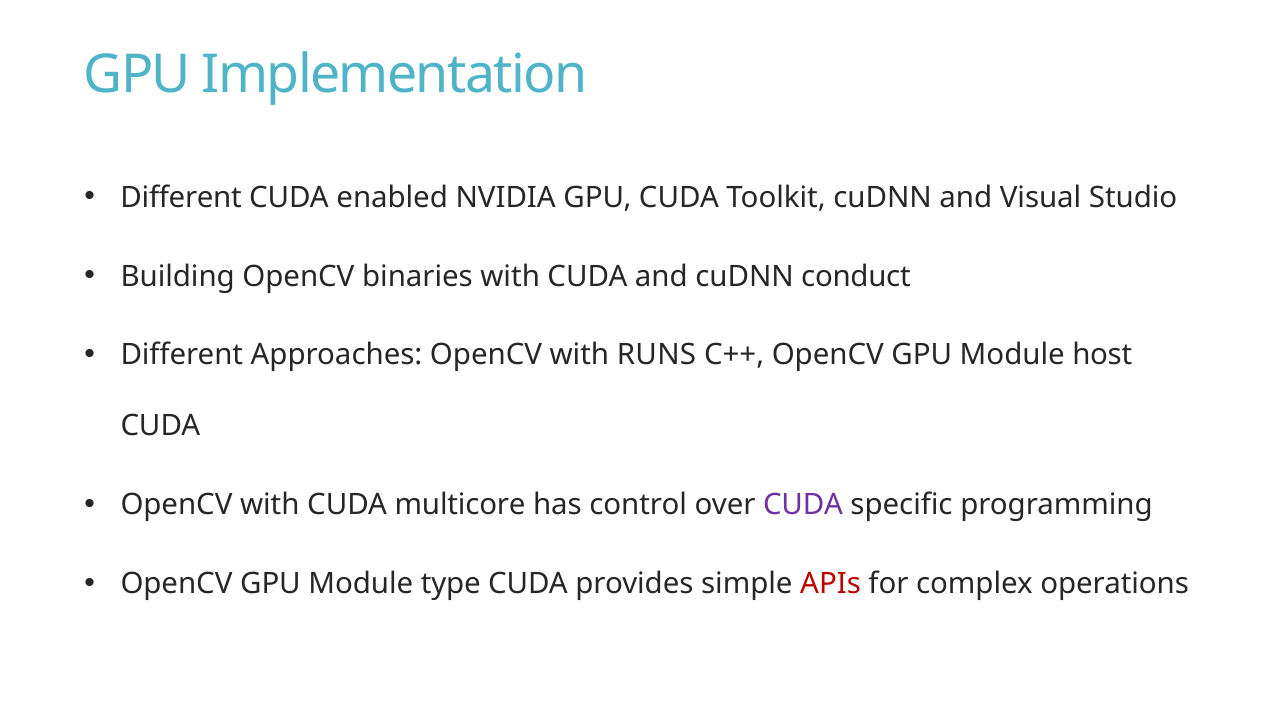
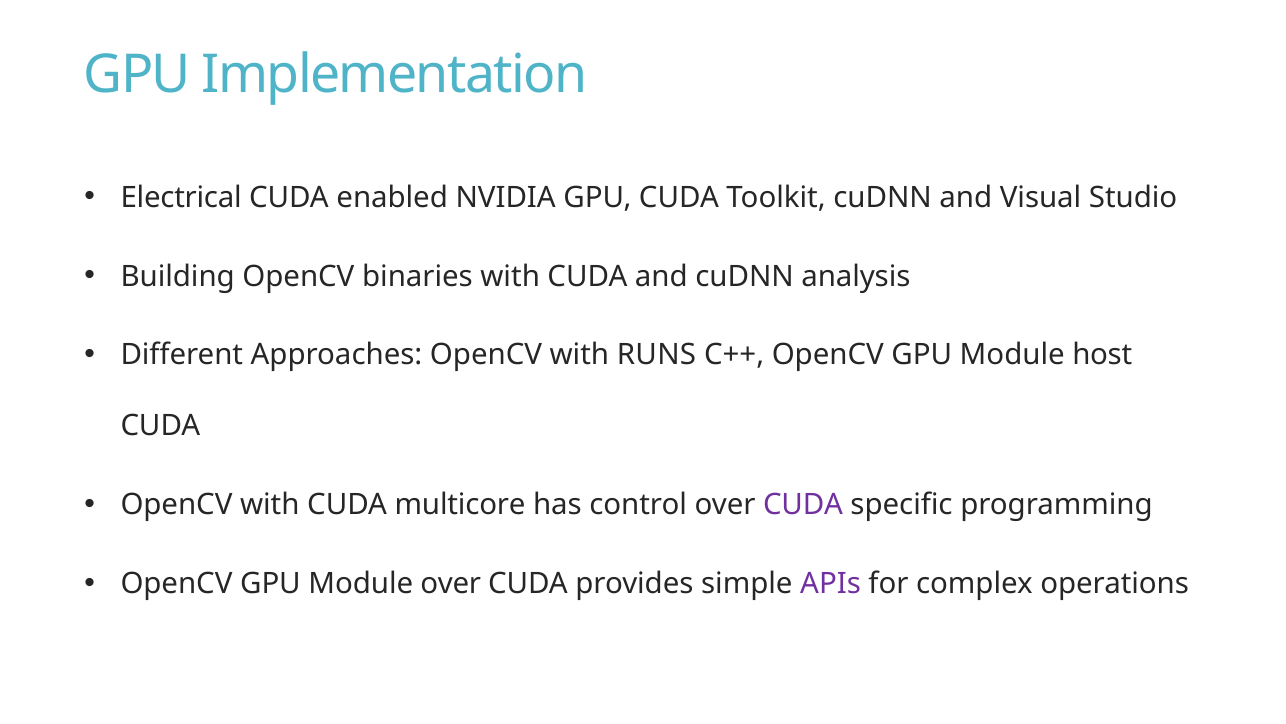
Different: Different -> Electrical (181, 197)
conduct: conduct -> analysis (856, 276)
Module type: type -> over (451, 583)
APIs colour: red -> purple (831, 583)
